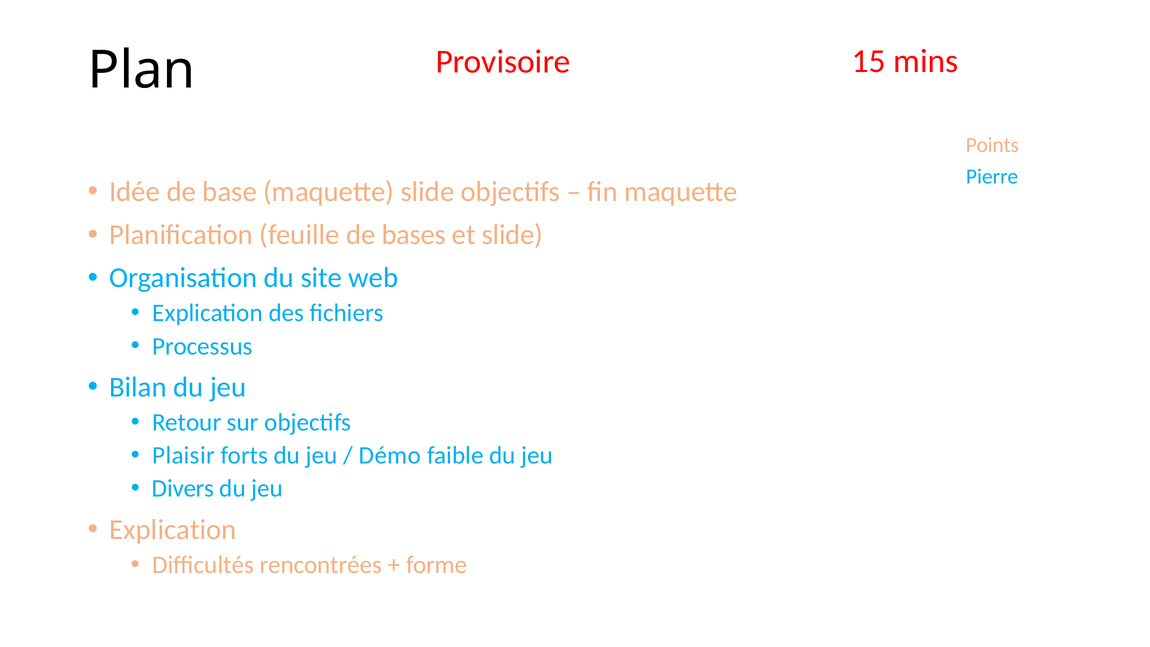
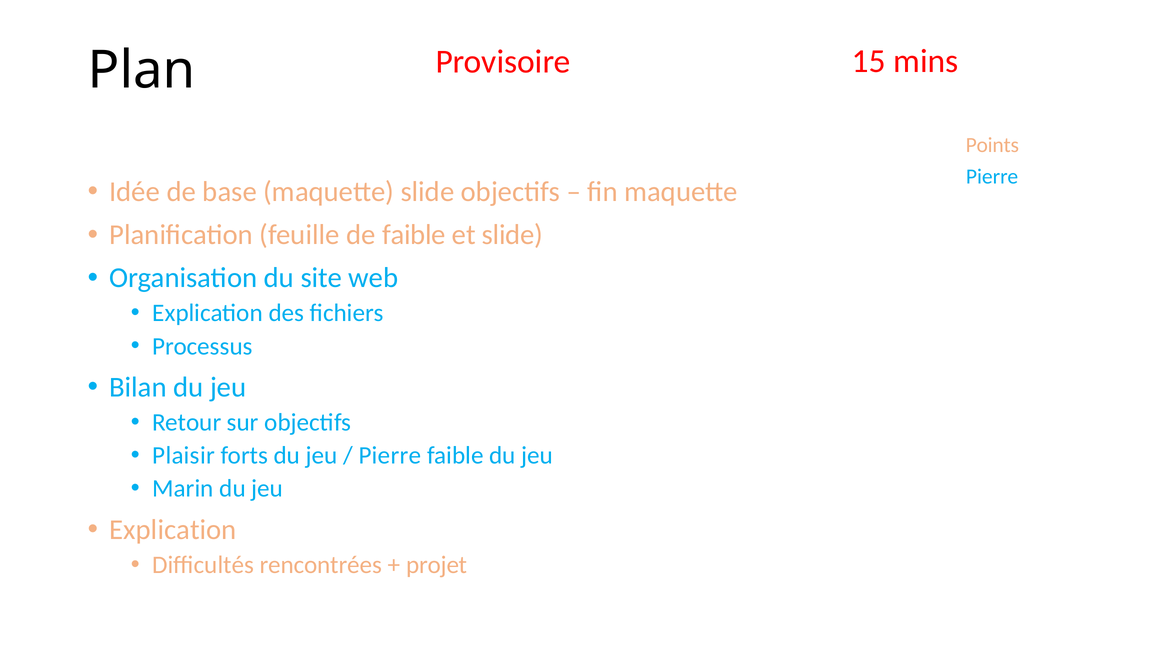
de bases: bases -> faible (414, 235)
Démo: Démo -> Pierre (390, 455)
Divers: Divers -> Marin (183, 489)
forme: forme -> projet (437, 565)
